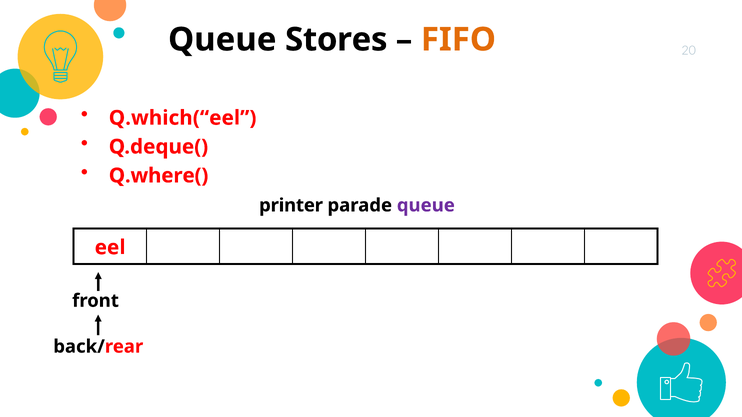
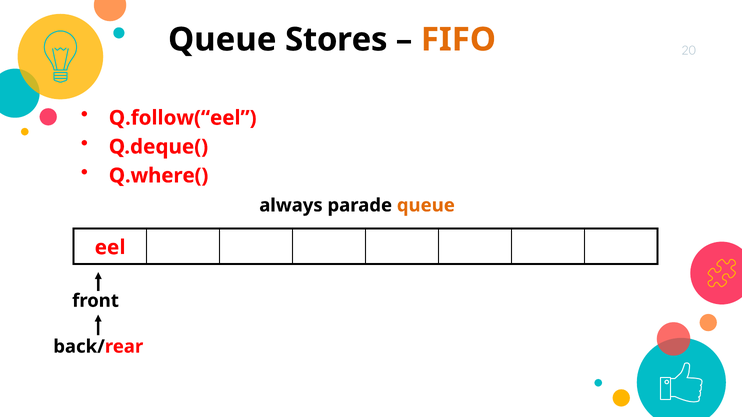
Q.which(“eel: Q.which(“eel -> Q.follow(“eel (183, 118)
printer: printer -> always (291, 205)
queue colour: purple -> orange (426, 205)
